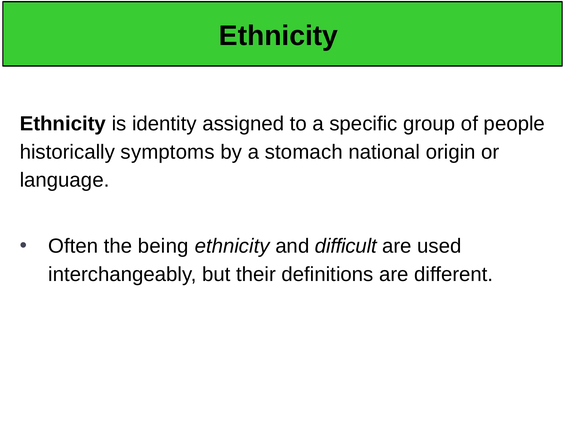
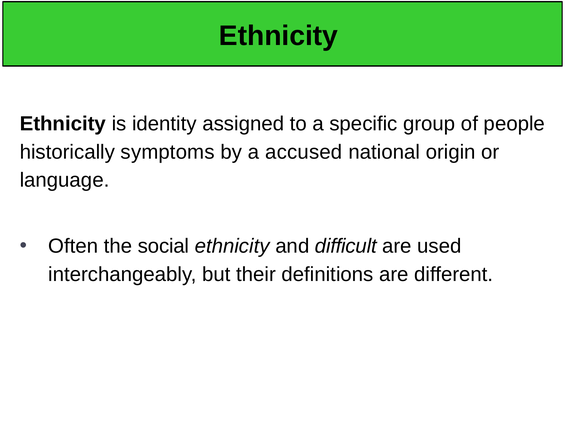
stomach: stomach -> accused (304, 152)
being: being -> social (163, 246)
